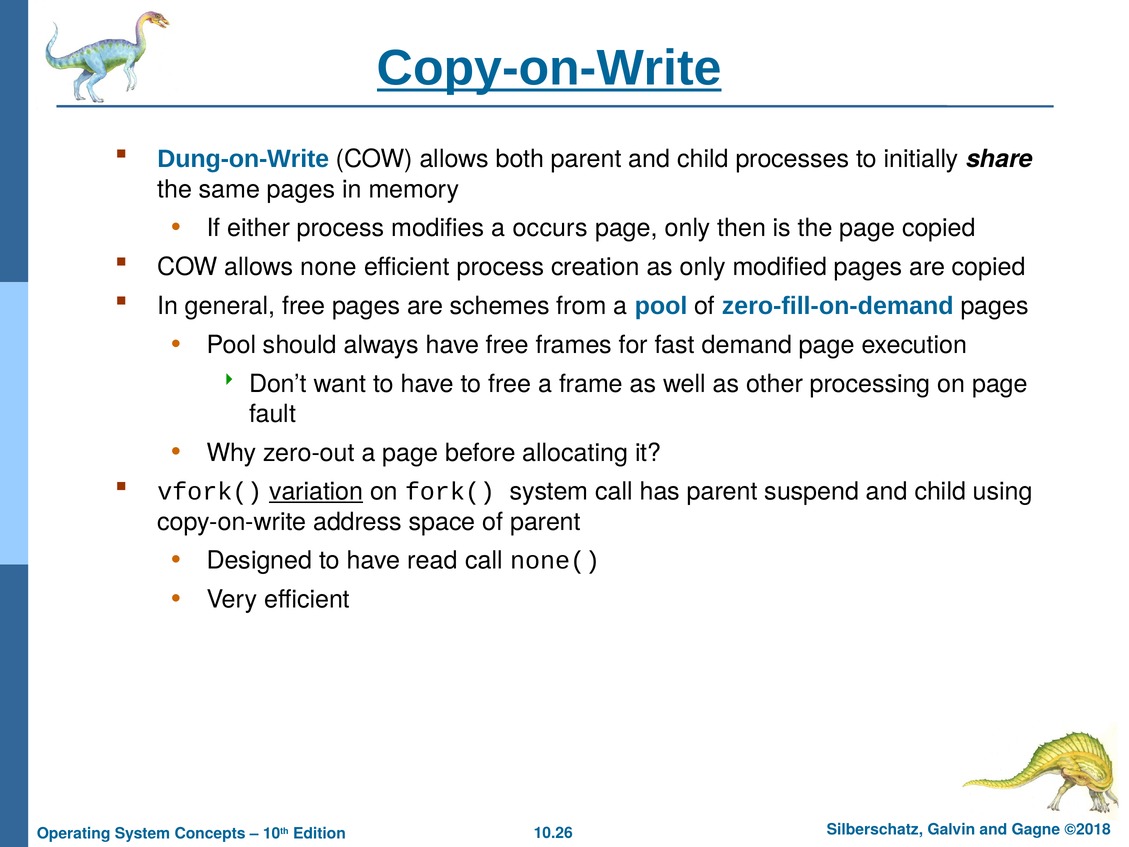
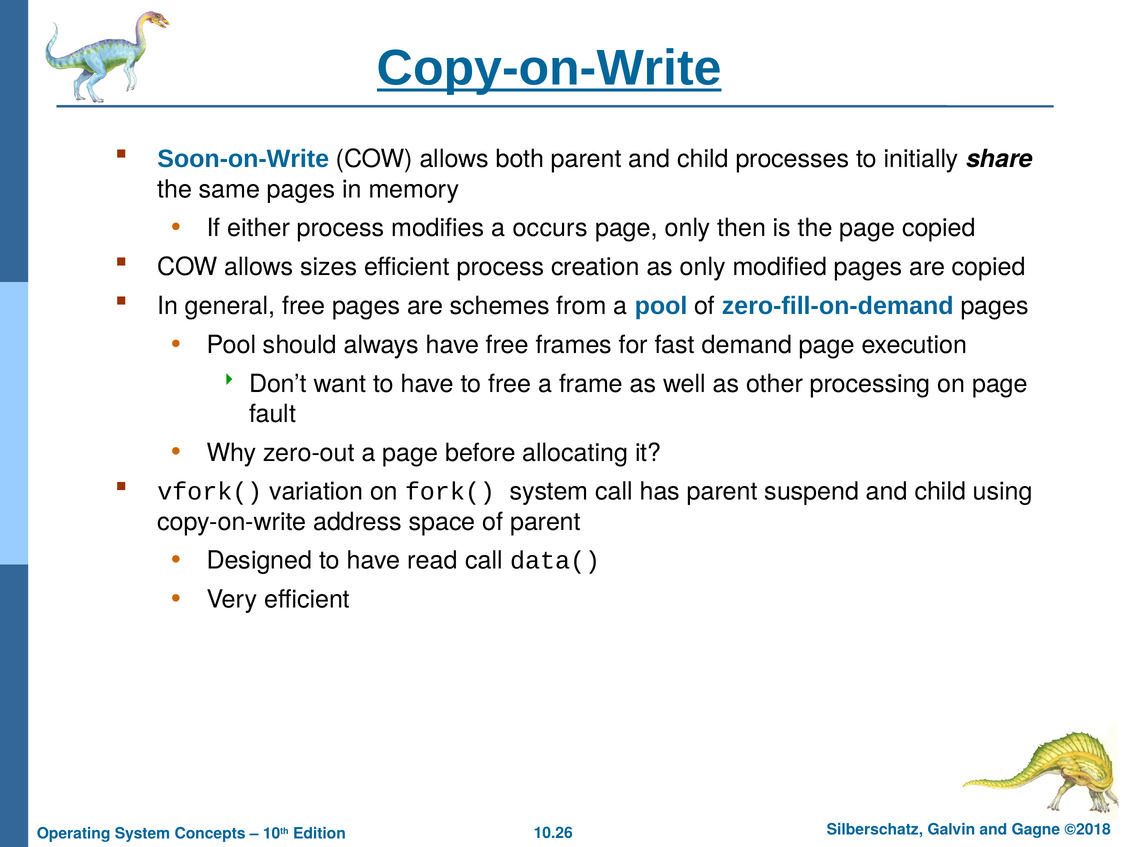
Dung-on-Write: Dung-on-Write -> Soon-on-Write (243, 159)
none: none -> sizes (329, 267)
variation underline: present -> none (316, 492)
none(: none( -> data( (555, 560)
